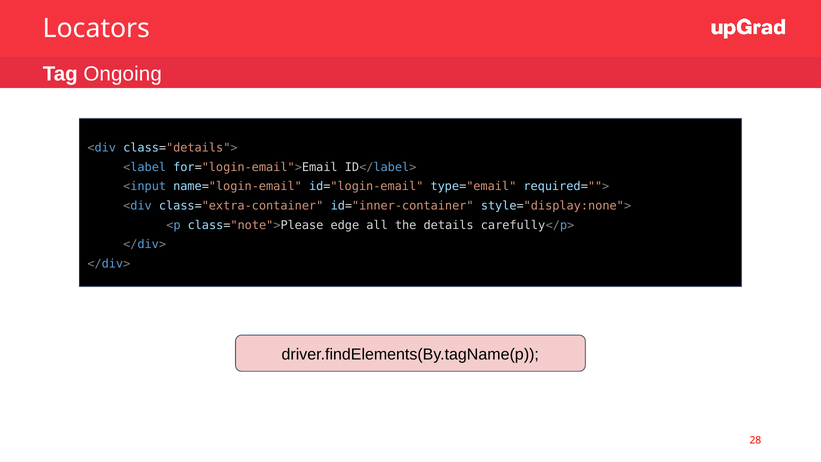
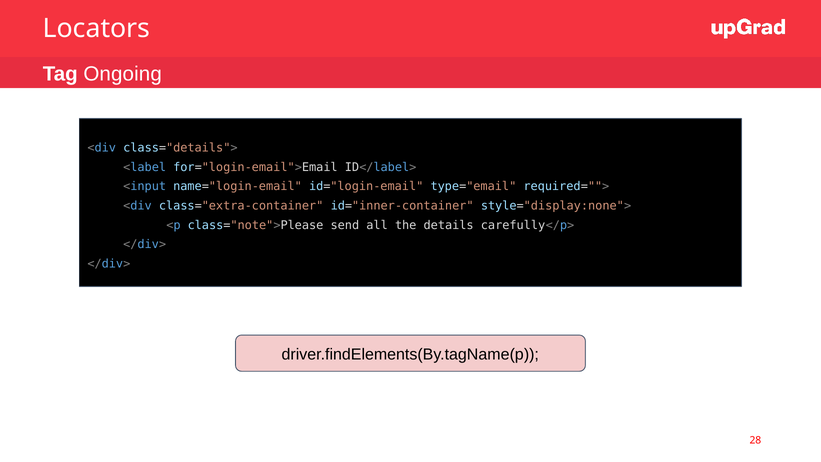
edge: edge -> send (345, 225)
